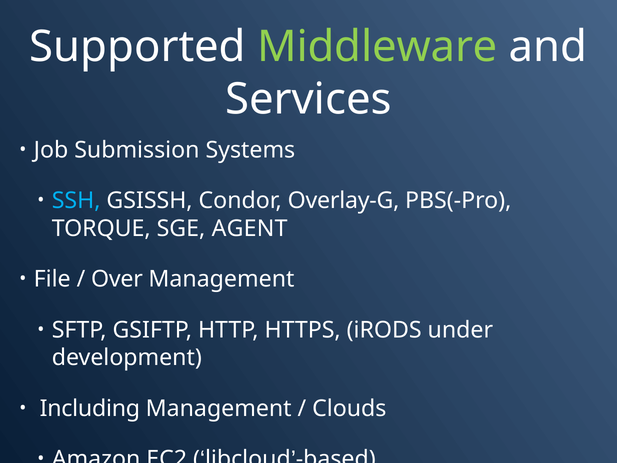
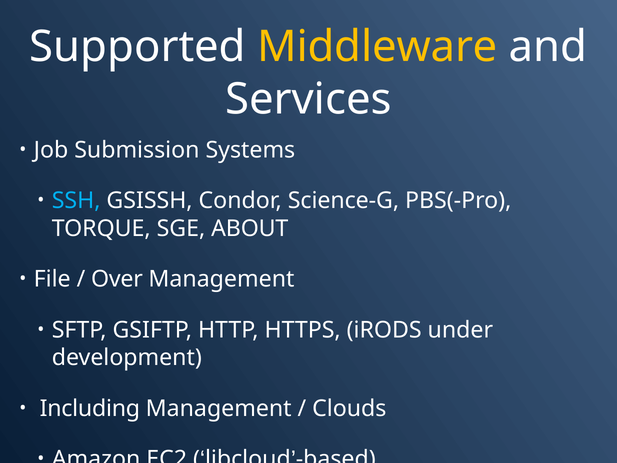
Middleware colour: light green -> yellow (377, 47)
Overlay-G: Overlay-G -> Science-G (343, 201)
AGENT: AGENT -> ABOUT (250, 228)
